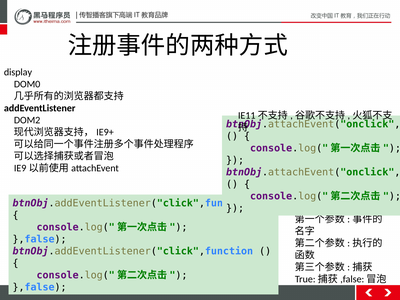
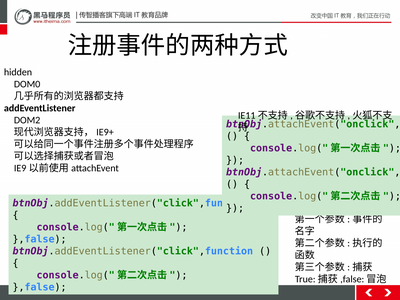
display: display -> hidden (18, 72)
